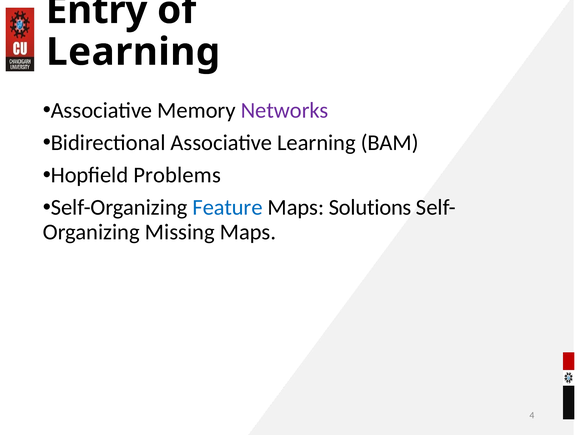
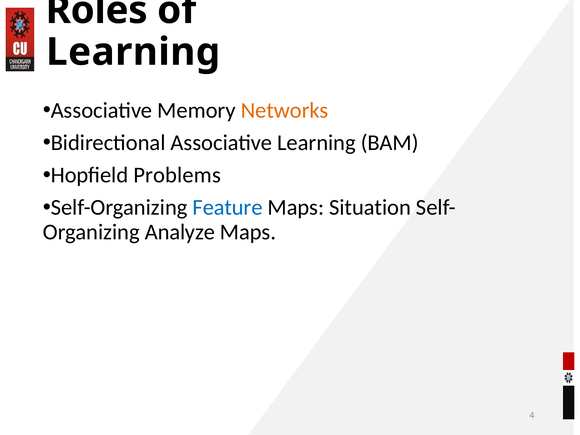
Entry: Entry -> Roles (97, 10)
Networks colour: purple -> orange (285, 110)
Solutions: Solutions -> Situation (370, 208)
Missing: Missing -> Analyze (180, 232)
